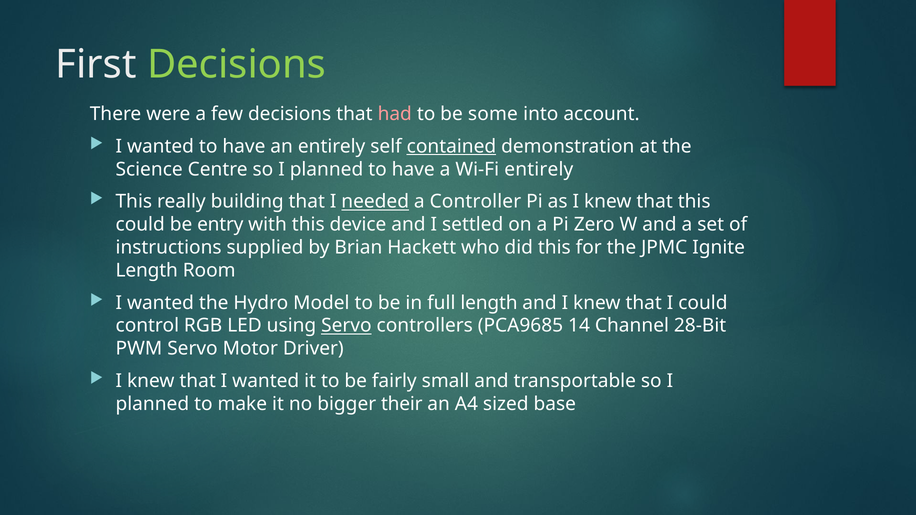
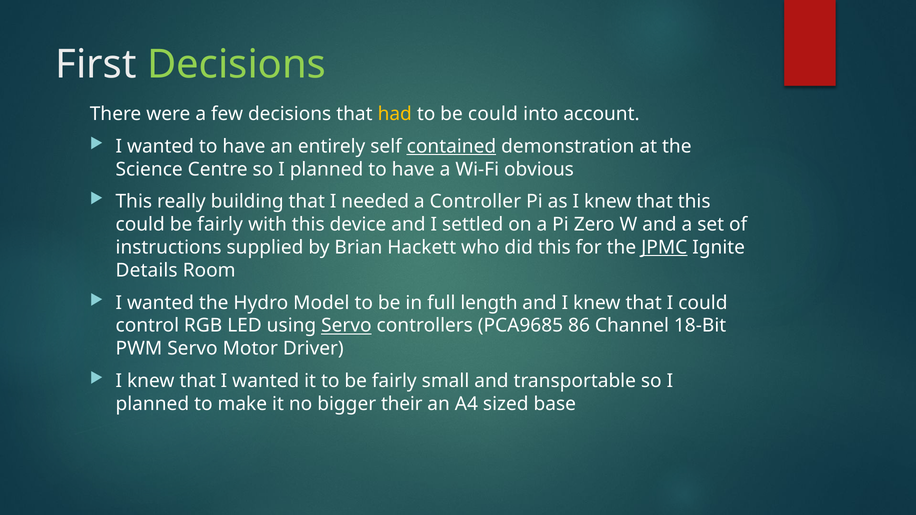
had colour: pink -> yellow (395, 114)
be some: some -> could (493, 114)
Wi-Fi entirely: entirely -> obvious (539, 169)
needed underline: present -> none (375, 202)
could be entry: entry -> fairly (220, 225)
JPMC underline: none -> present (664, 248)
Length: Length -> Details (147, 270)
14: 14 -> 86 (579, 326)
28-Bit: 28-Bit -> 18-Bit (700, 326)
